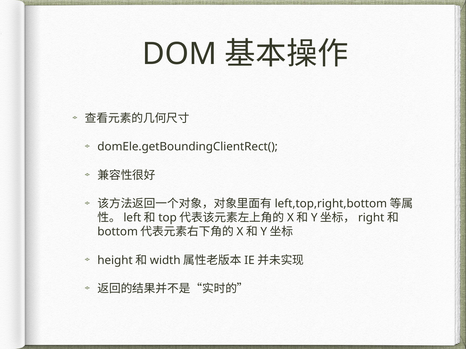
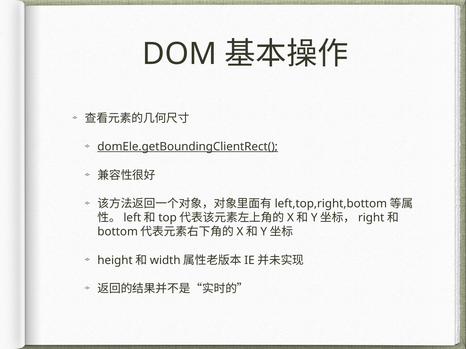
domEle.getBoundingClientRect( underline: none -> present (188, 147)
